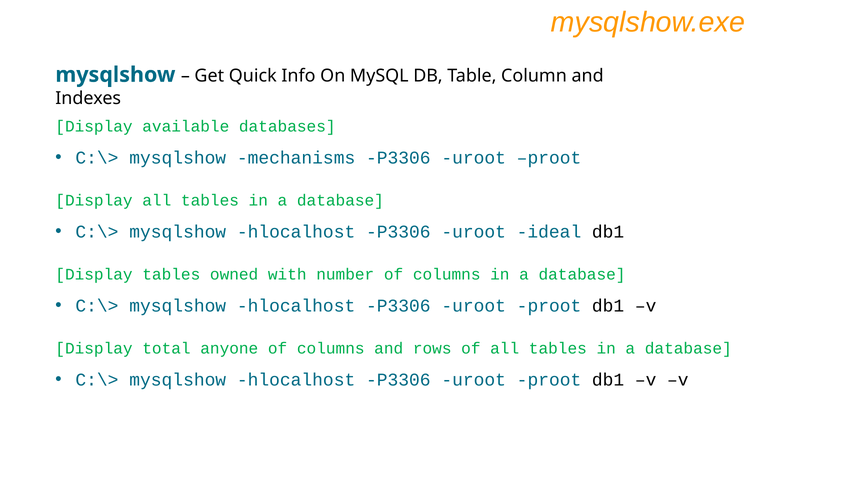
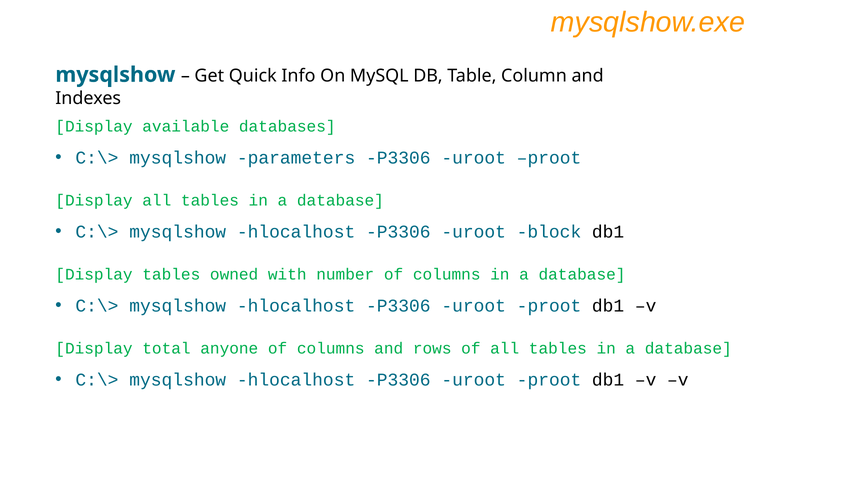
mechanisms: mechanisms -> parameters (296, 158)
ideal: ideal -> block (549, 232)
